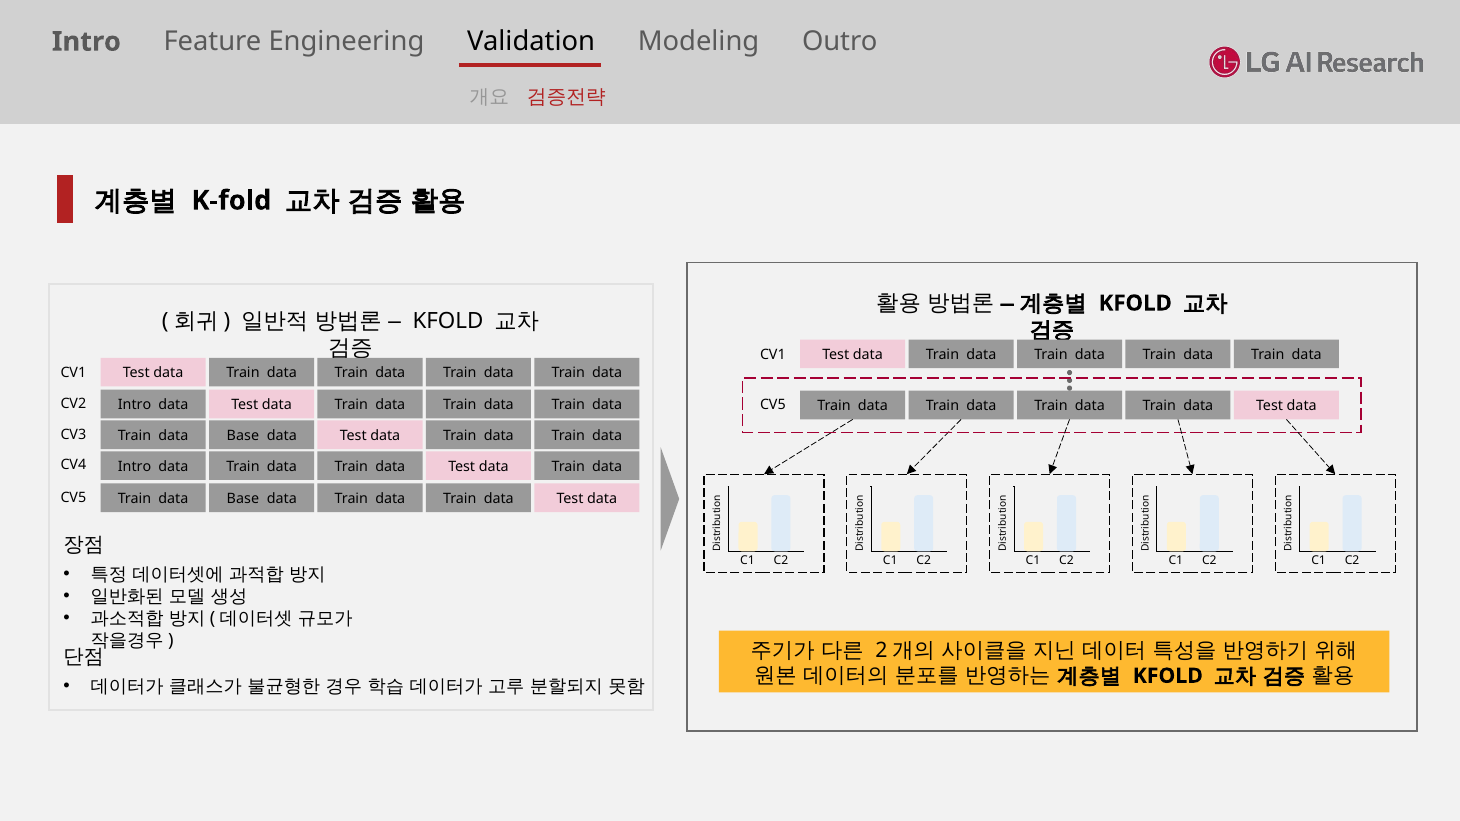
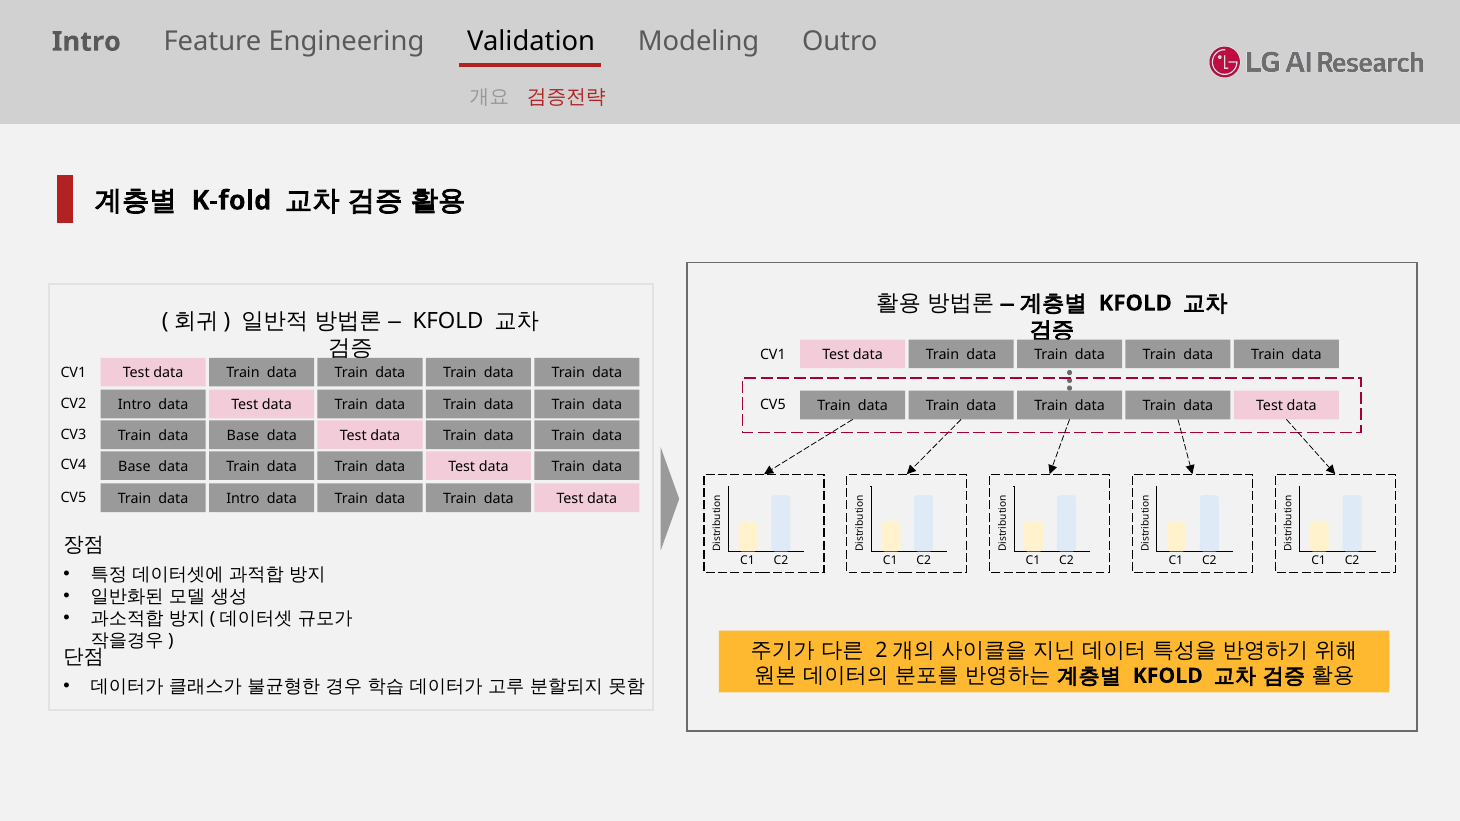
Intro: Intro -> Base (134, 467)
Base: Base -> Intro (243, 499)
